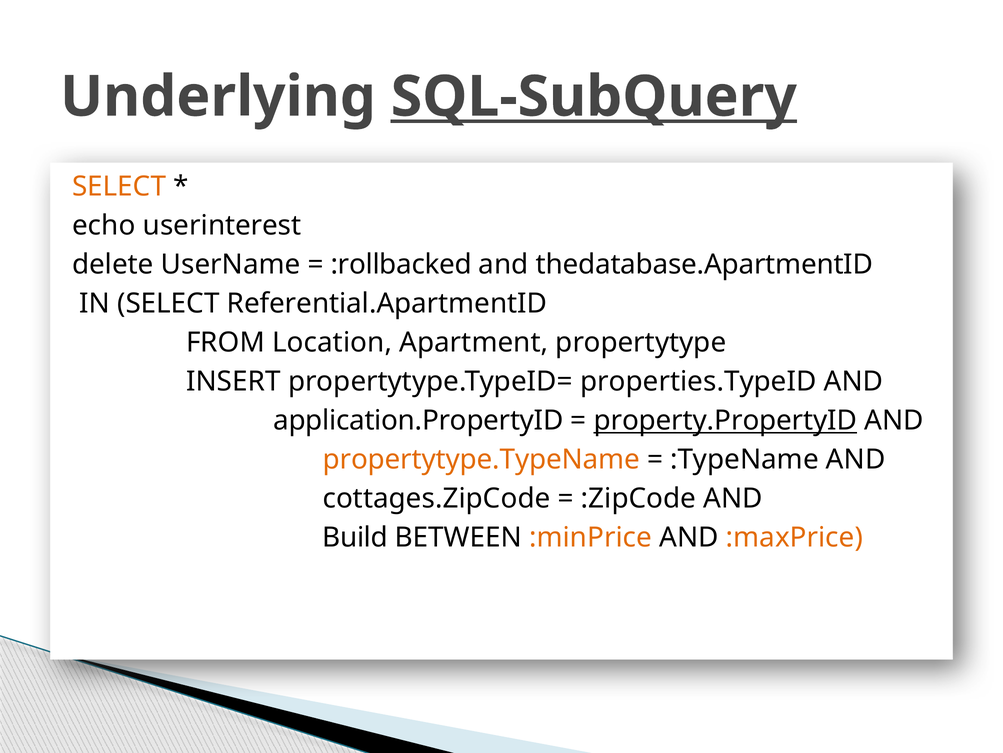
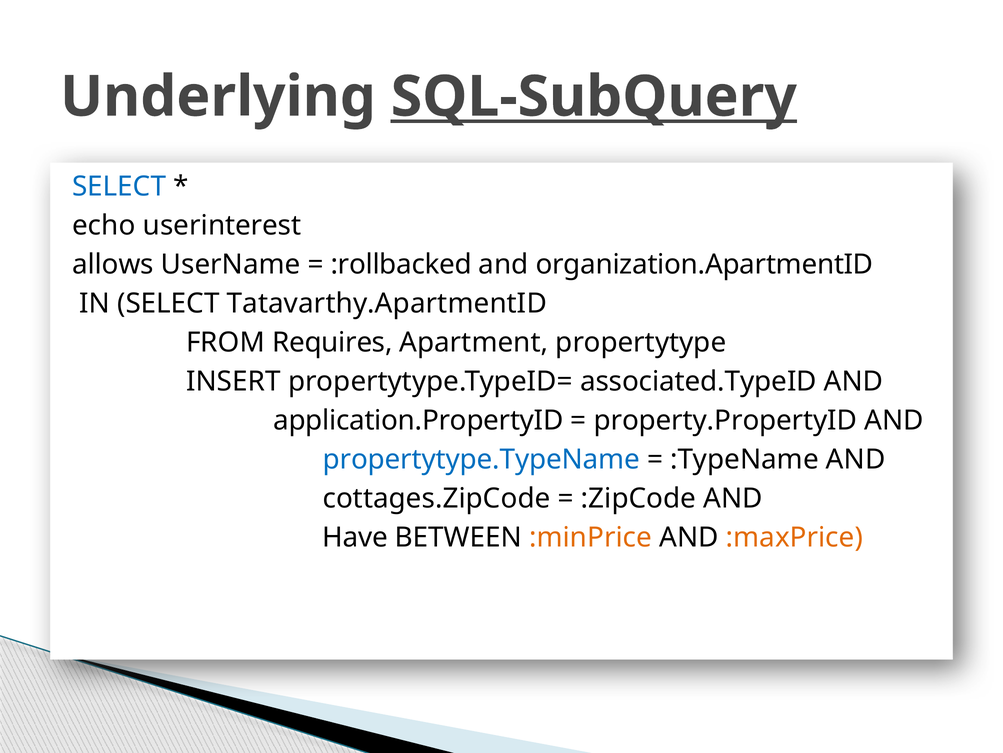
SELECT colour: orange -> blue (119, 186)
delete: delete -> allows (113, 264)
thedatabase.ApartmentID: thedatabase.ApartmentID -> organization.ApartmentID (704, 264)
Referential.ApartmentID: Referential.ApartmentID -> Tatavarthy.ApartmentID (387, 303)
Location: Location -> Requires (332, 342)
properties.TypeID: properties.TypeID -> associated.TypeID (698, 381)
property.PropertyID underline: present -> none (725, 420)
propertytype.TypeName colour: orange -> blue (481, 459)
Build: Build -> Have (355, 537)
